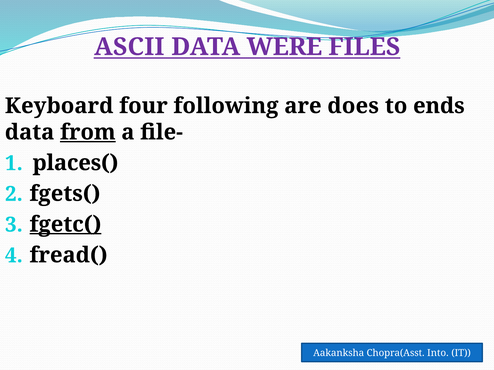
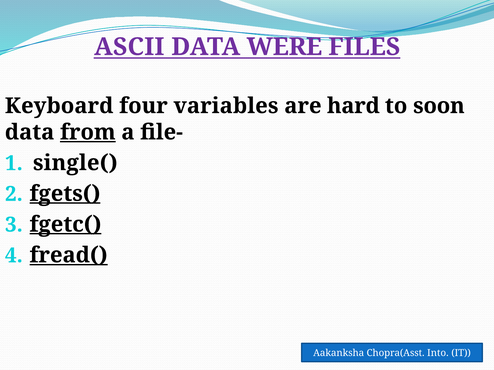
following: following -> variables (226, 106)
does: does -> hard (353, 106)
ends: ends -> soon (439, 106)
places(: places( -> single( (75, 163)
fgets( underline: none -> present (65, 194)
fread( underline: none -> present (69, 255)
